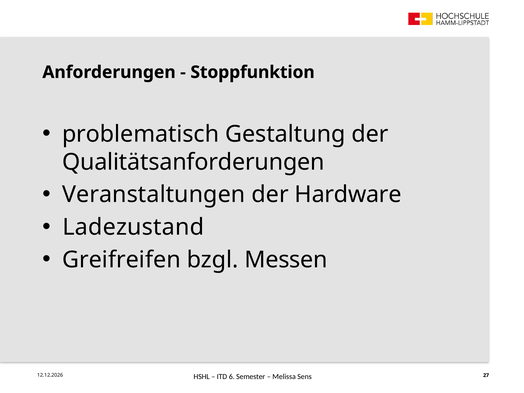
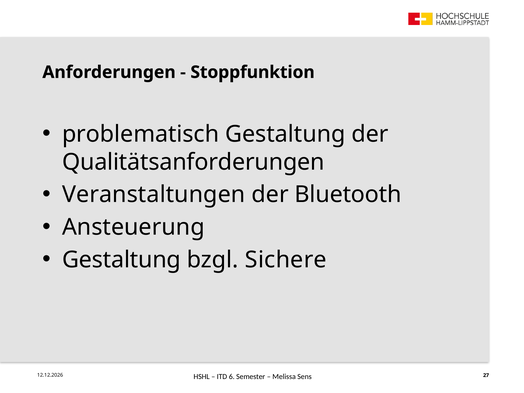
Hardware: Hardware -> Bluetooth (348, 195)
Ladezustand: Ladezustand -> Ansteuerung (133, 227)
Greifreifen: Greifreifen -> Gestaltung (121, 260)
Messen: Messen -> Sichere (286, 260)
